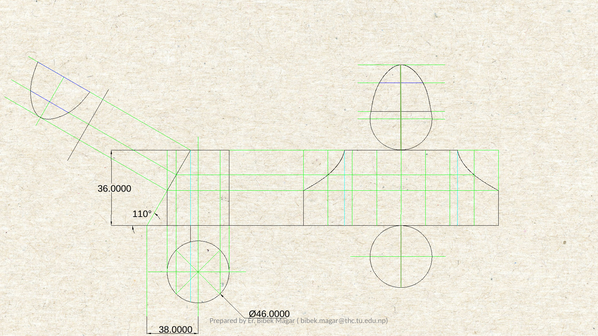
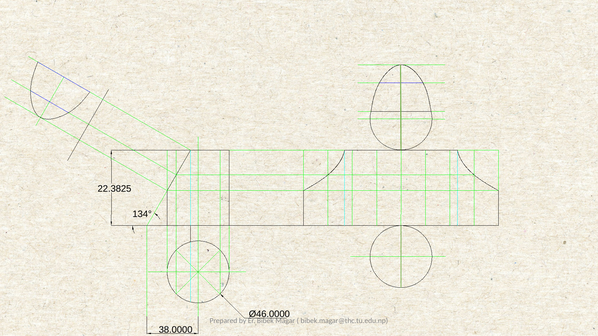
36.0000: 36.0000 -> 22.3825 (114, 189)
110°: 110° -> 134° (142, 214)
